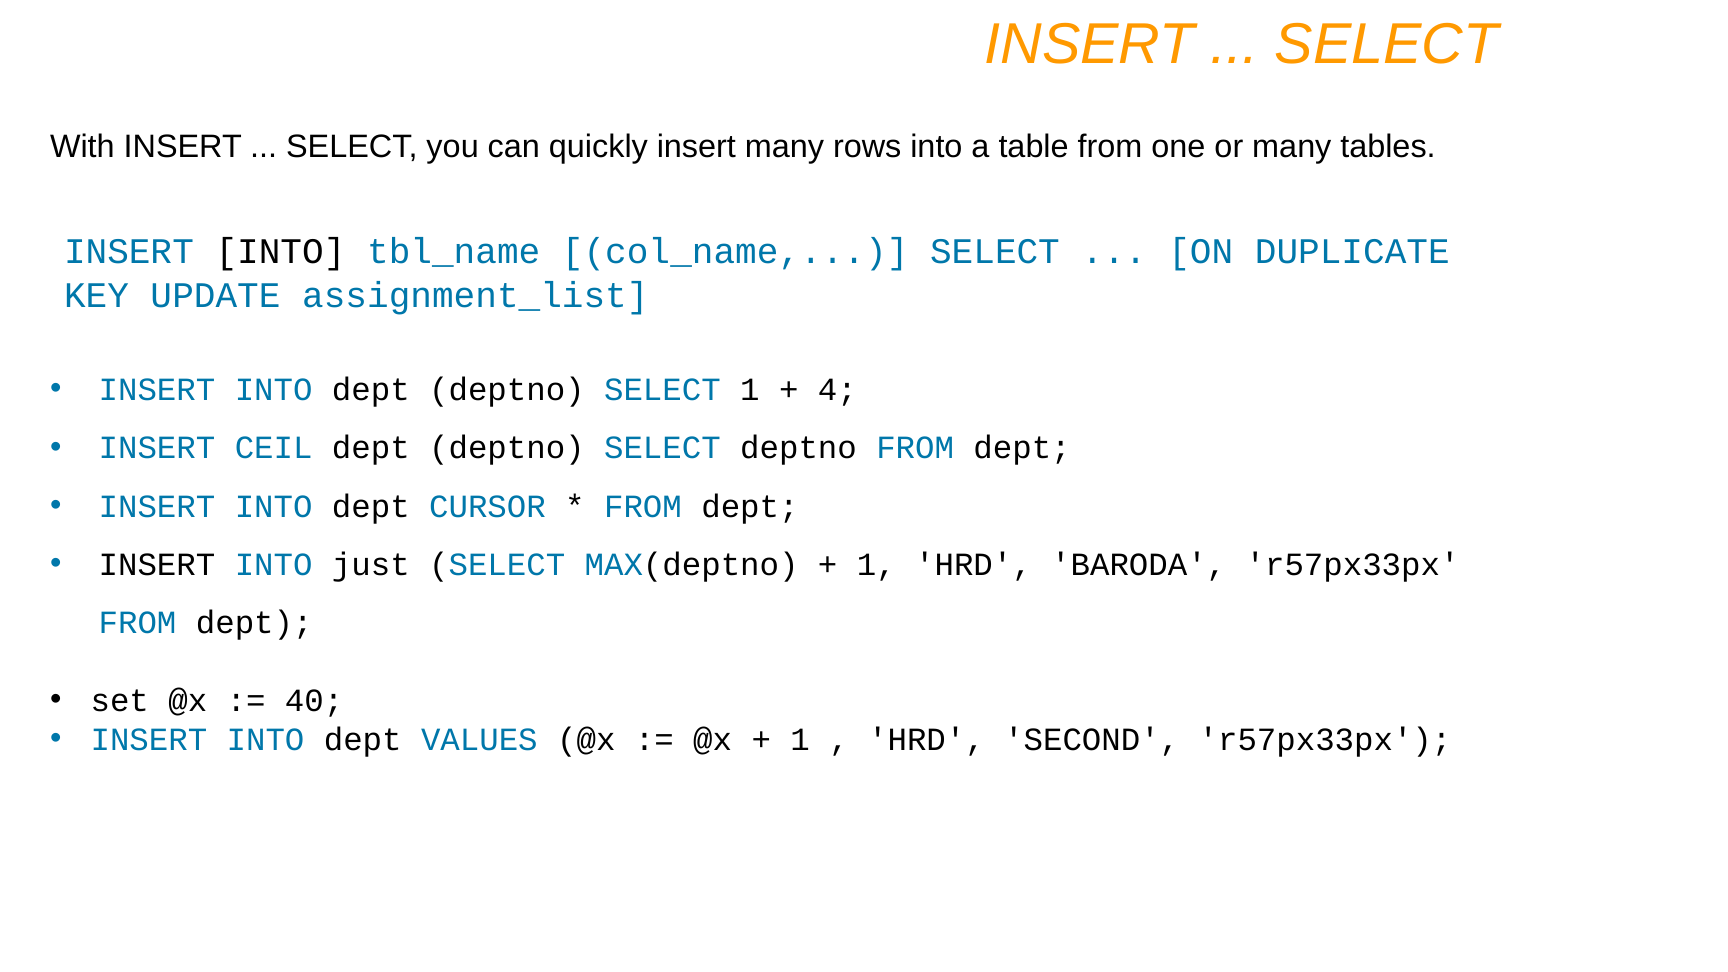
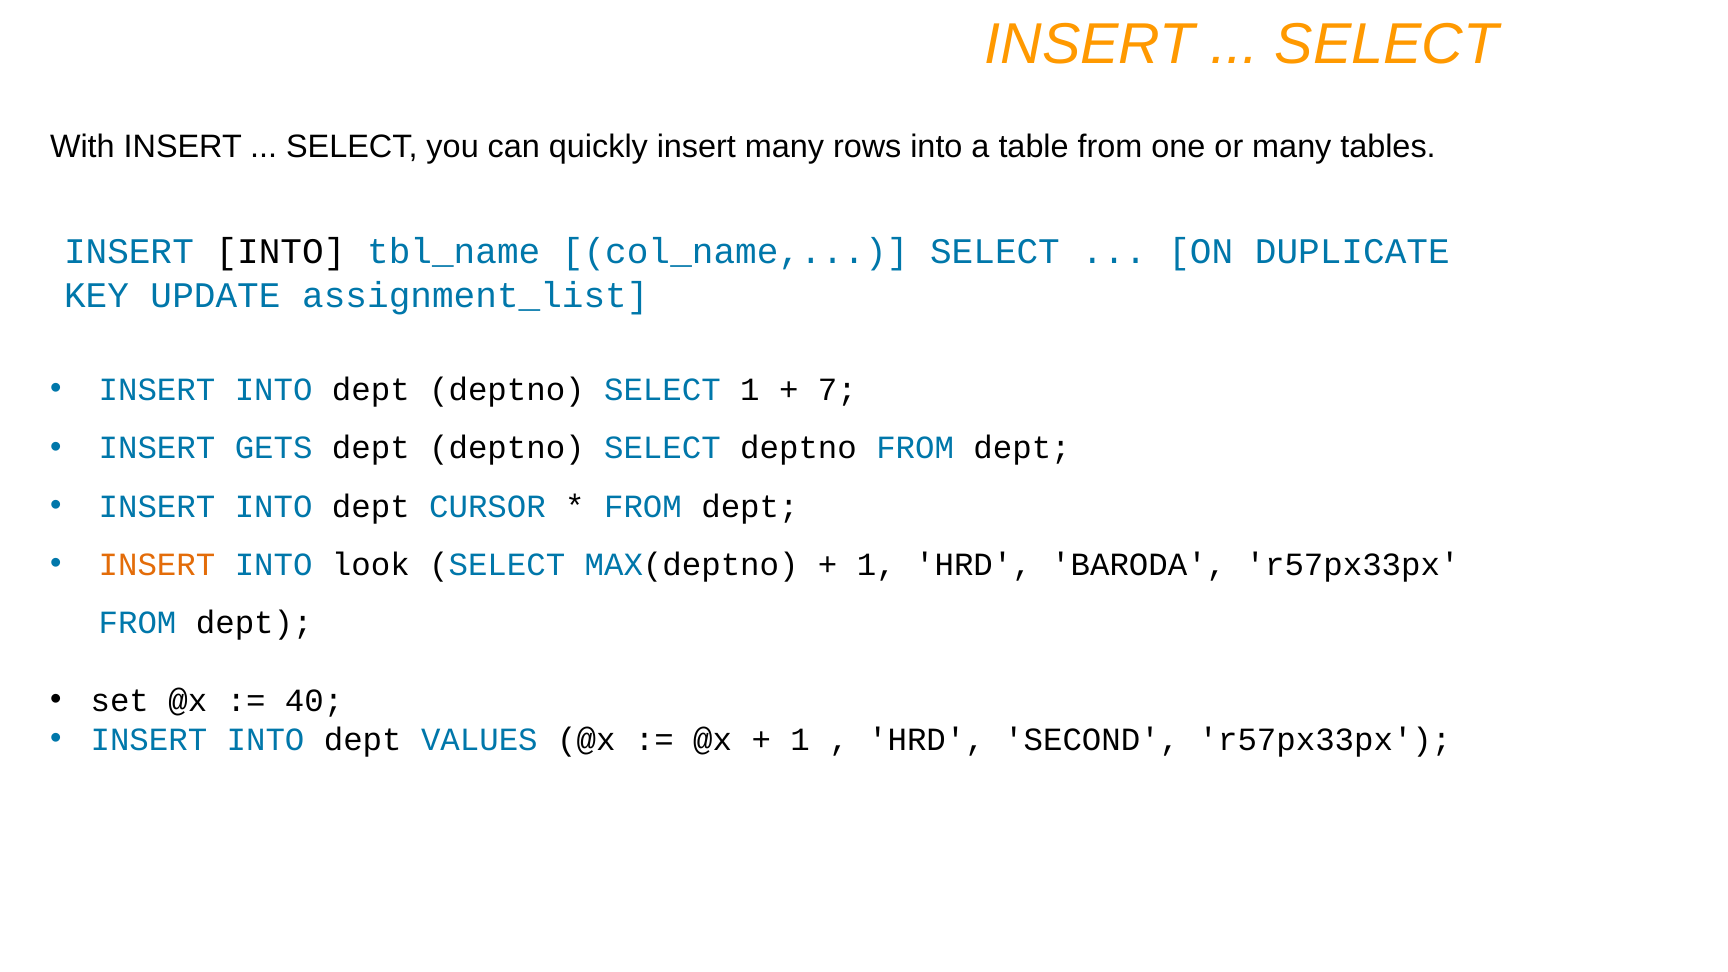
4: 4 -> 7 (837, 390)
CEIL: CEIL -> GETS (274, 448)
INSERT colour: black -> orange (157, 565)
just: just -> look (371, 565)
